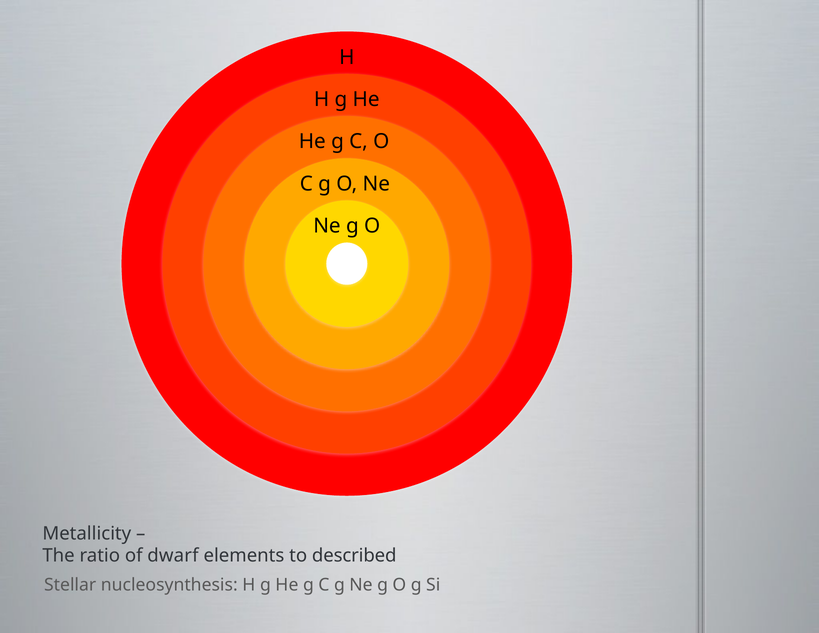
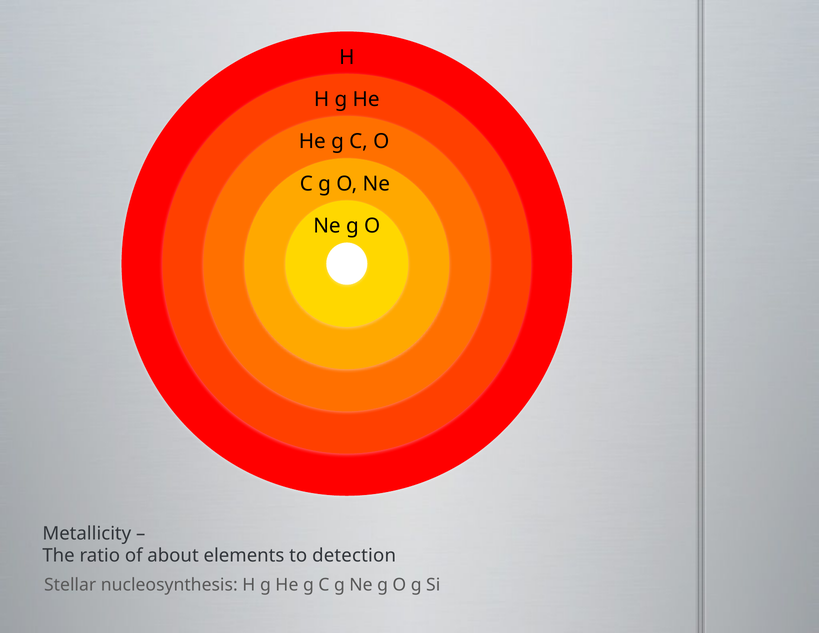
dwarf: dwarf -> about (173, 556)
described: described -> detection (354, 556)
